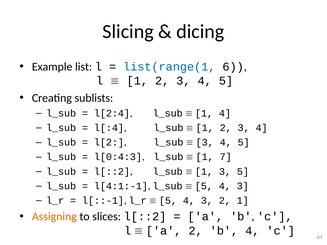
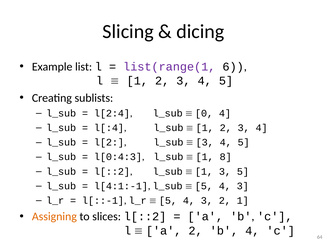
list(range(1 colour: blue -> purple (169, 67)
1: 1 -> 0 (204, 113)
7: 7 -> 8 (226, 157)
